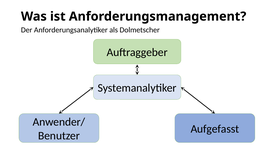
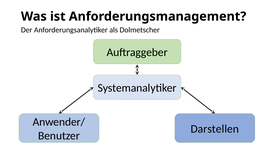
Aufgefasst: Aufgefasst -> Darstellen (215, 129)
